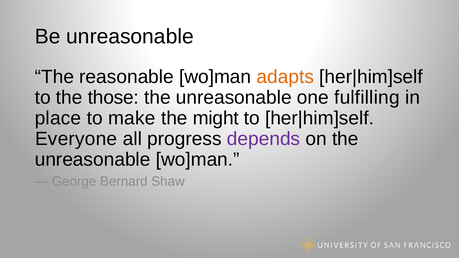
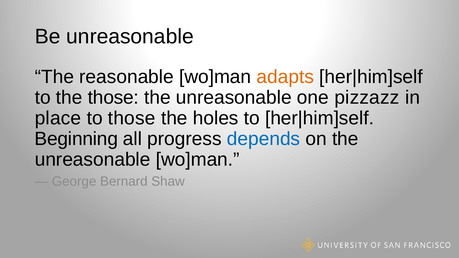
fulfilling: fulfilling -> pizzazz (367, 98)
to make: make -> those (132, 118)
might: might -> holes (216, 118)
Everyone: Everyone -> Beginning (76, 139)
depends colour: purple -> blue (264, 139)
